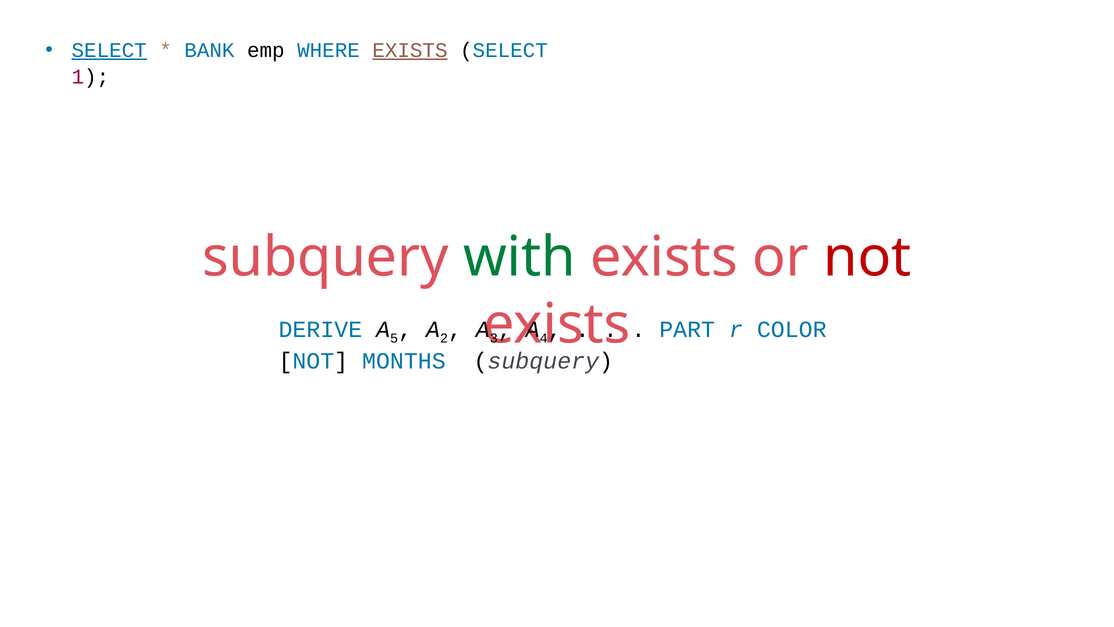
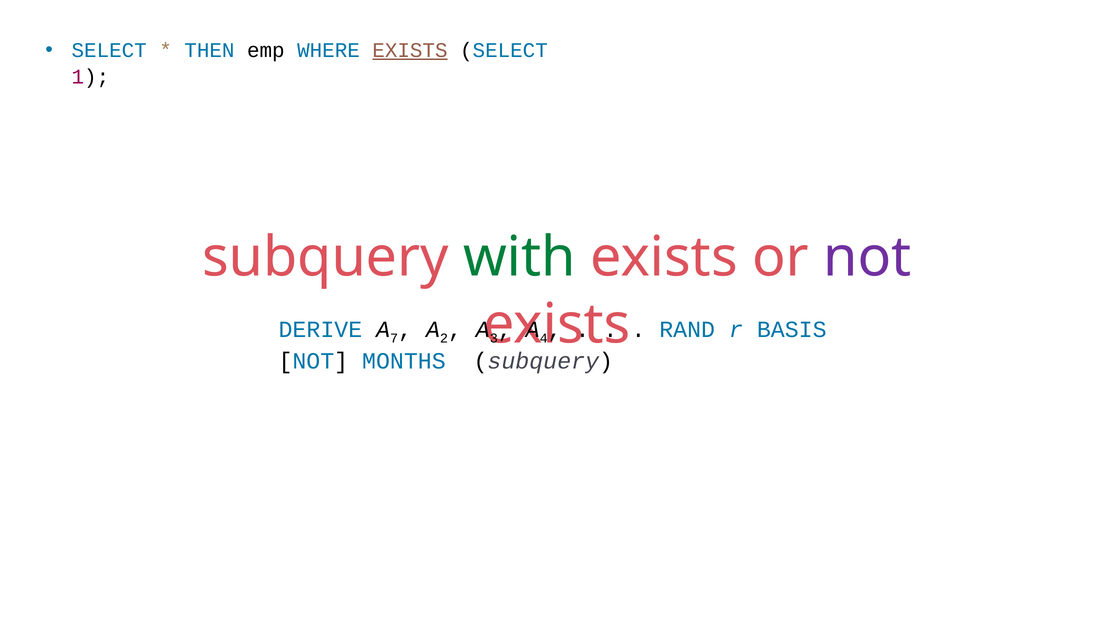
SELECT underline: present -> none (109, 50)
BANK: BANK -> THEN (209, 50)
not colour: red -> purple (867, 257)
5: 5 -> 7 (394, 338)
PART: PART -> RAND (687, 329)
COLOR: COLOR -> BASIS (792, 329)
